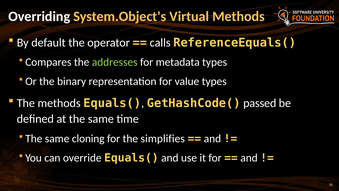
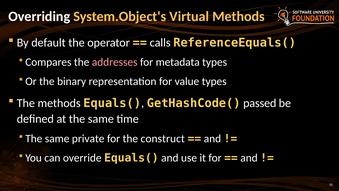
addresses colour: light green -> pink (115, 62)
cloning: cloning -> private (88, 138)
simplifies: simplifies -> construct (163, 138)
